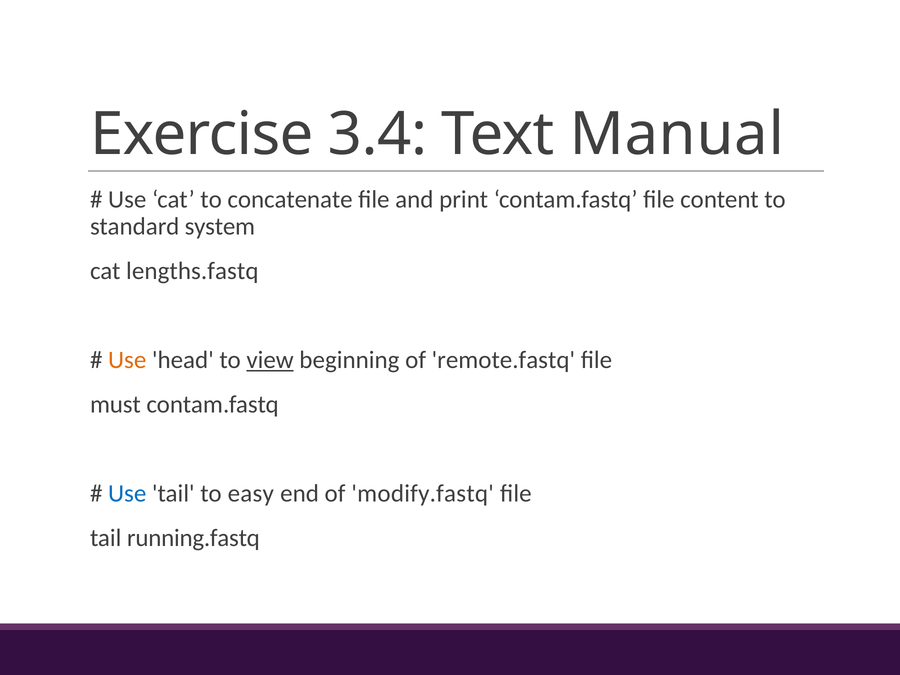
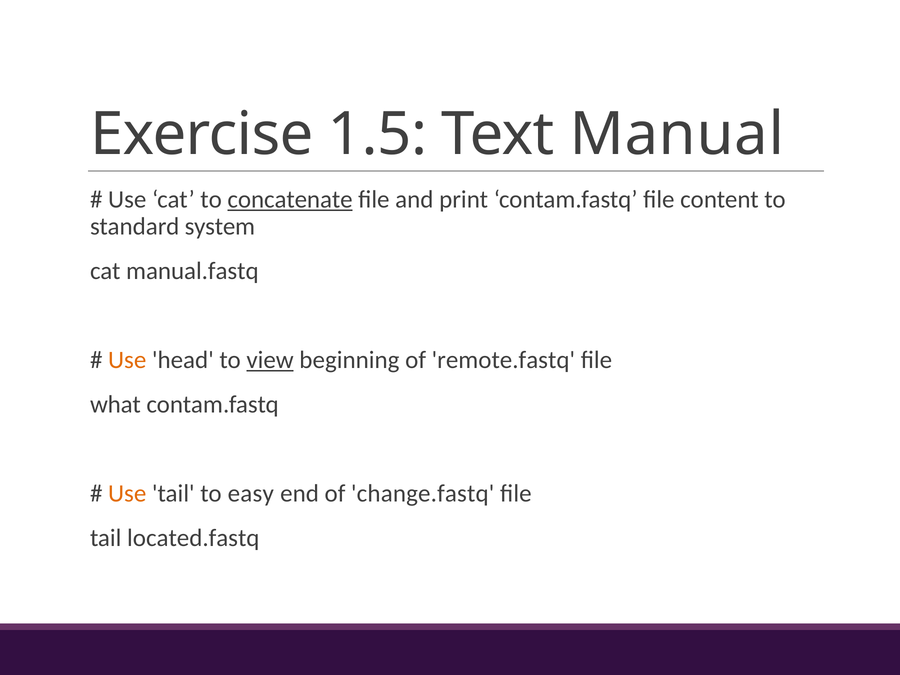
3.4: 3.4 -> 1.5 (378, 134)
concatenate underline: none -> present (290, 200)
lengths.fastq: lengths.fastq -> manual.fastq (192, 271)
must: must -> what (115, 405)
Use colour: blue -> orange (127, 494)
modify.fastq: modify.fastq -> change.fastq (423, 494)
running.fastq: running.fastq -> located.fastq (193, 538)
